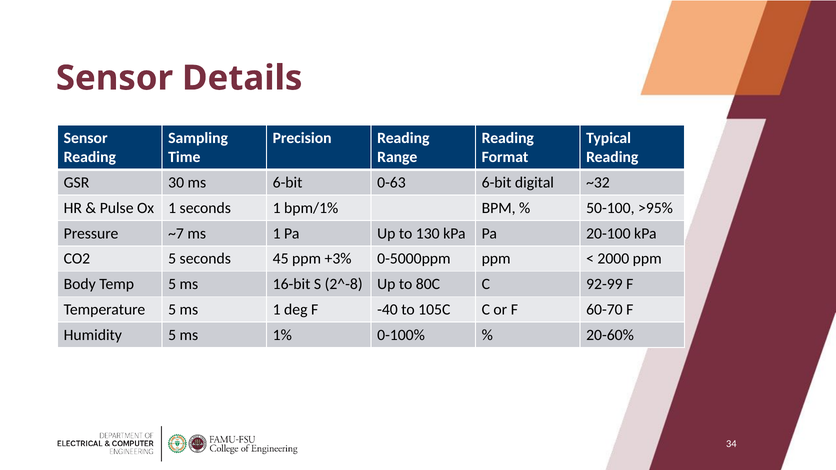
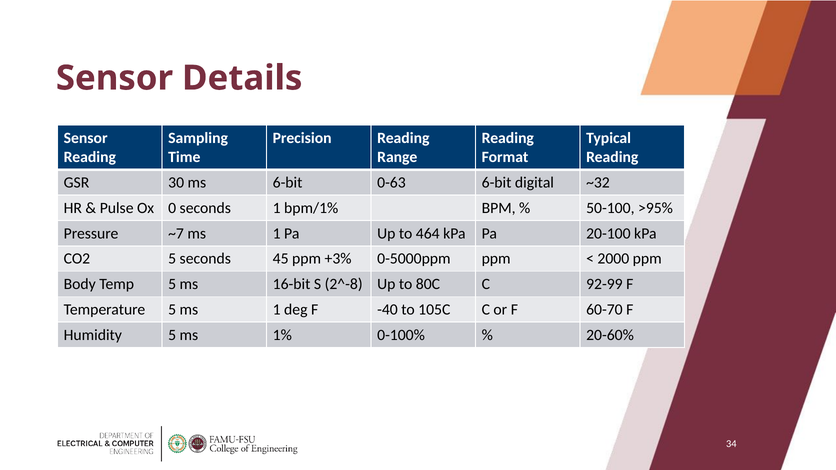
Ox 1: 1 -> 0 (172, 208)
130: 130 -> 464 (428, 233)
